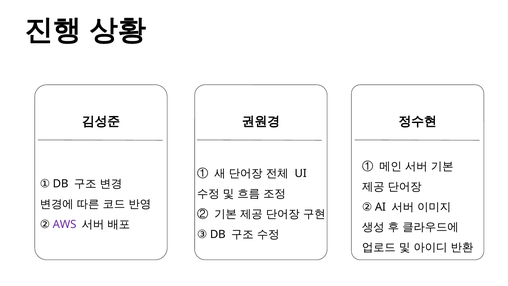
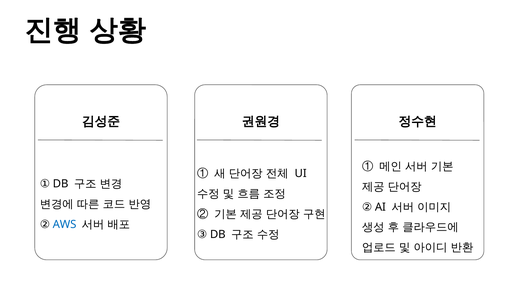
AWS colour: purple -> blue (65, 224)
